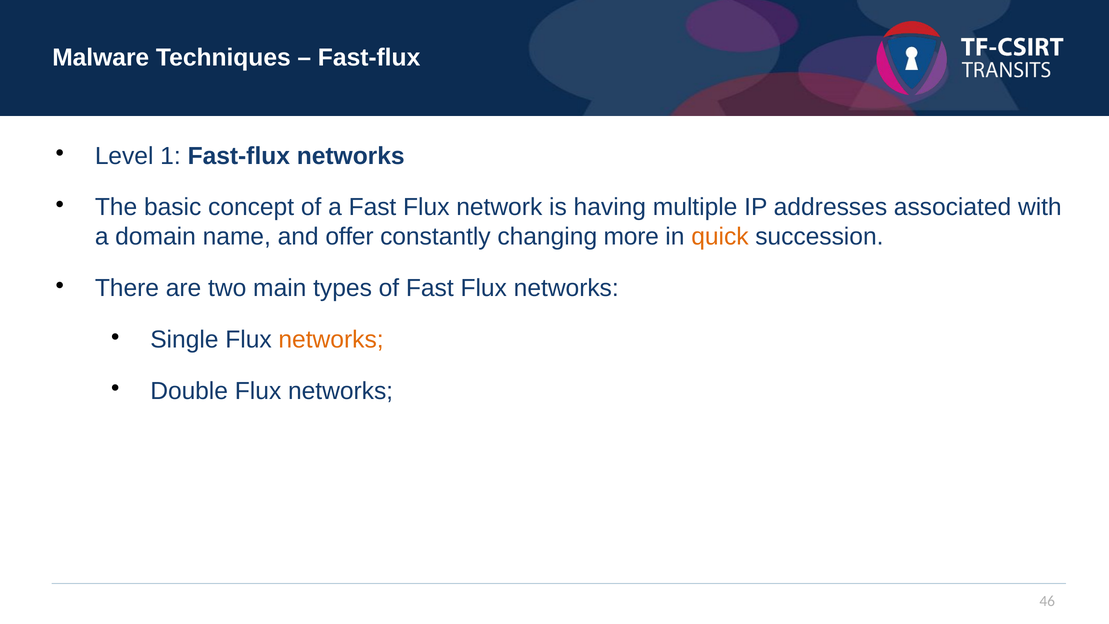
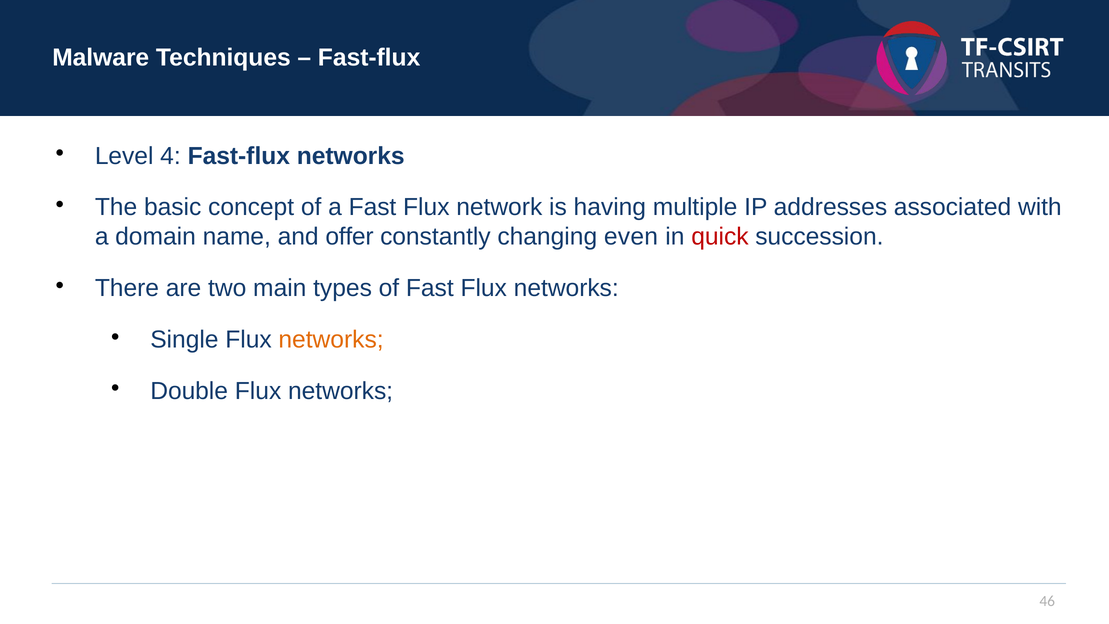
1: 1 -> 4 (170, 156)
more: more -> even (631, 237)
quick colour: orange -> red (720, 237)
